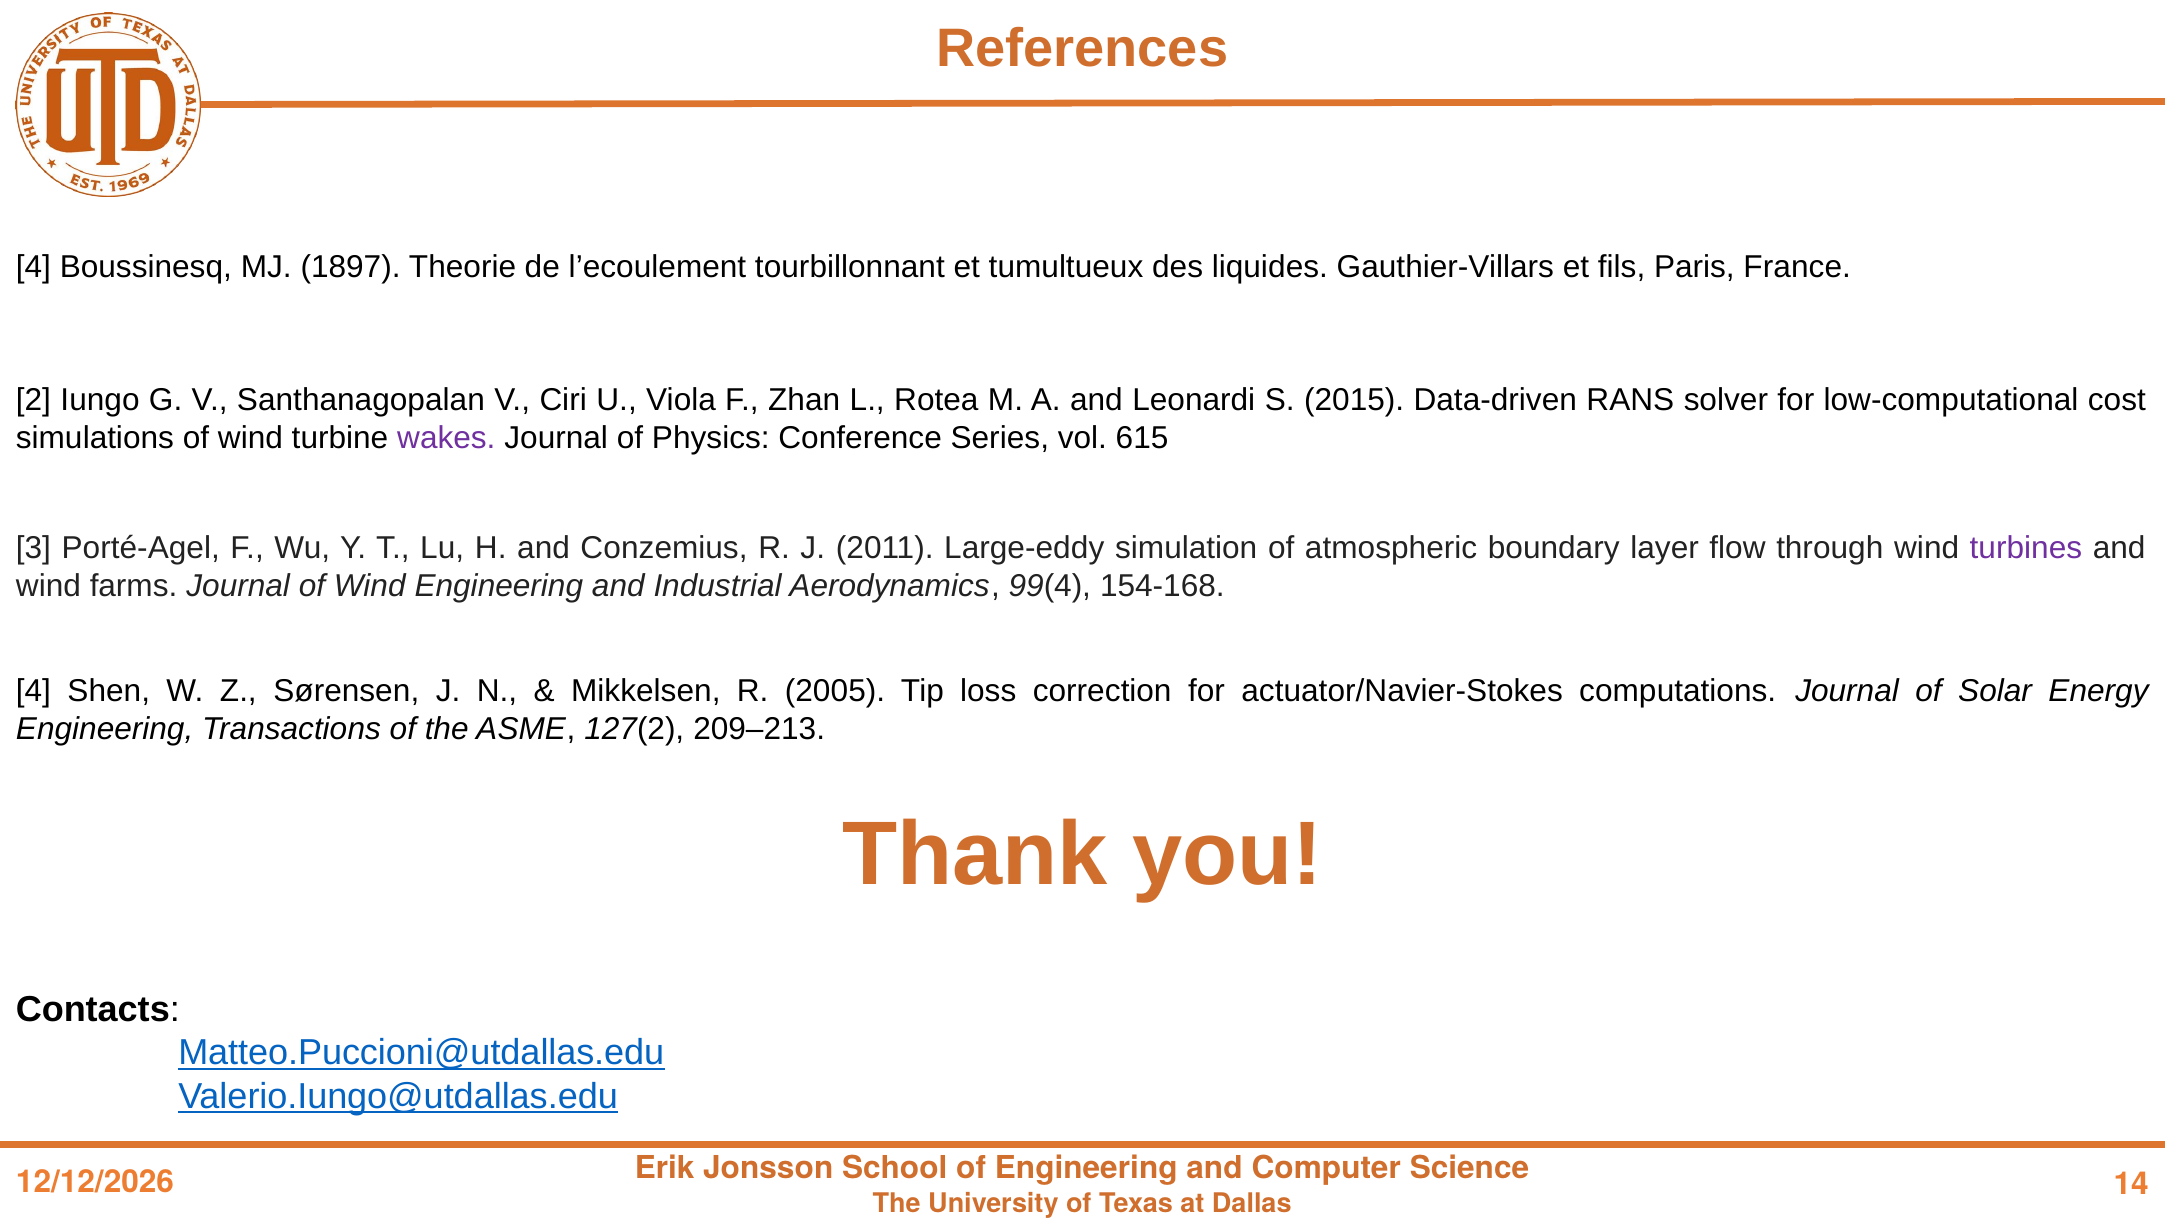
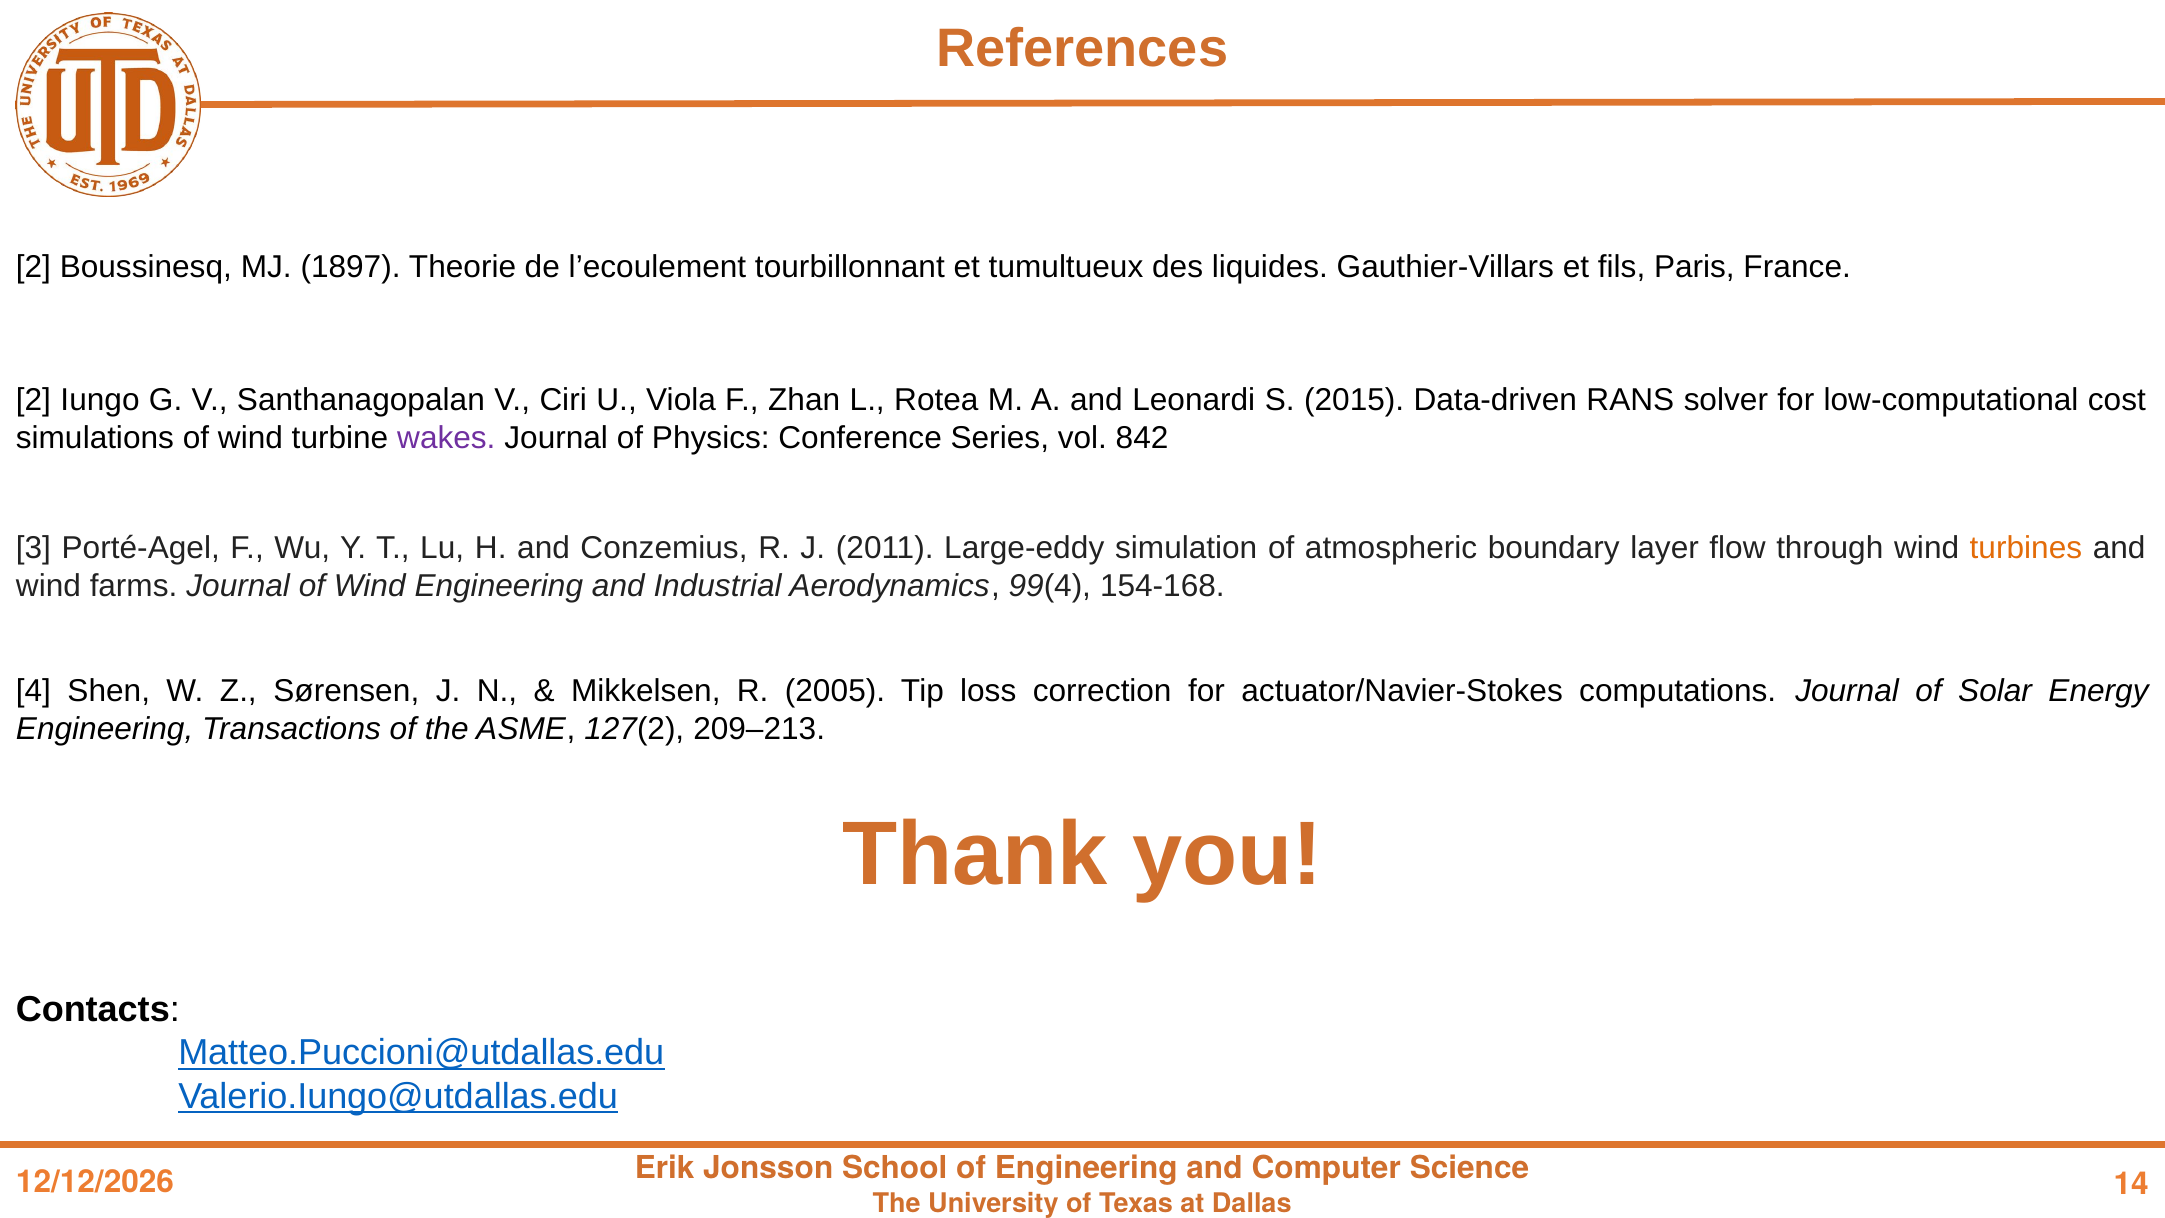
4: 4 -> 2 (33, 267)
615: 615 -> 842 (1142, 438)
turbines colour: purple -> orange (2026, 548)
